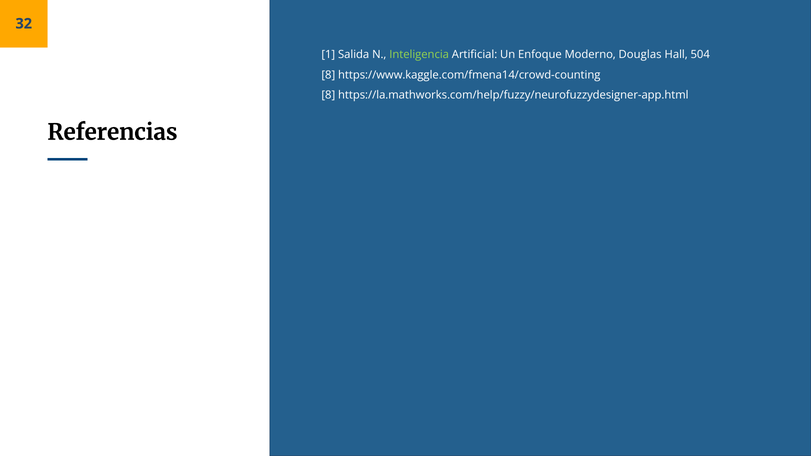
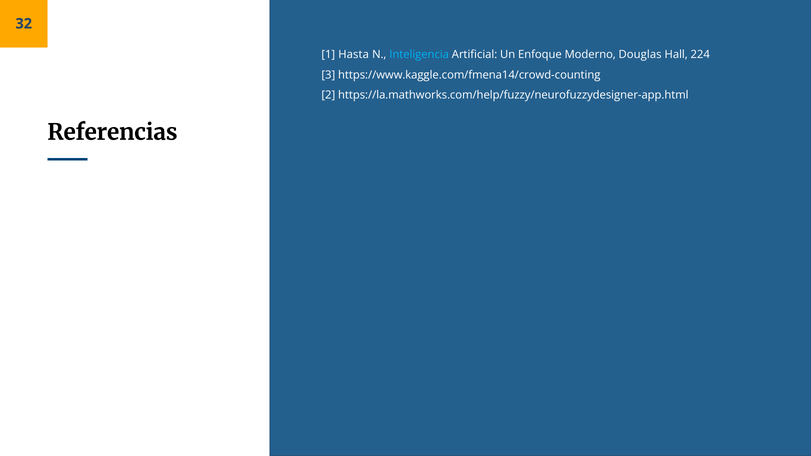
Salida: Salida -> Hasta (354, 55)
Inteligencia colour: light green -> light blue (419, 55)
504: 504 -> 224 (700, 55)
8: 8 -> 3 (328, 75)
8: 8 -> 2 (328, 95)
